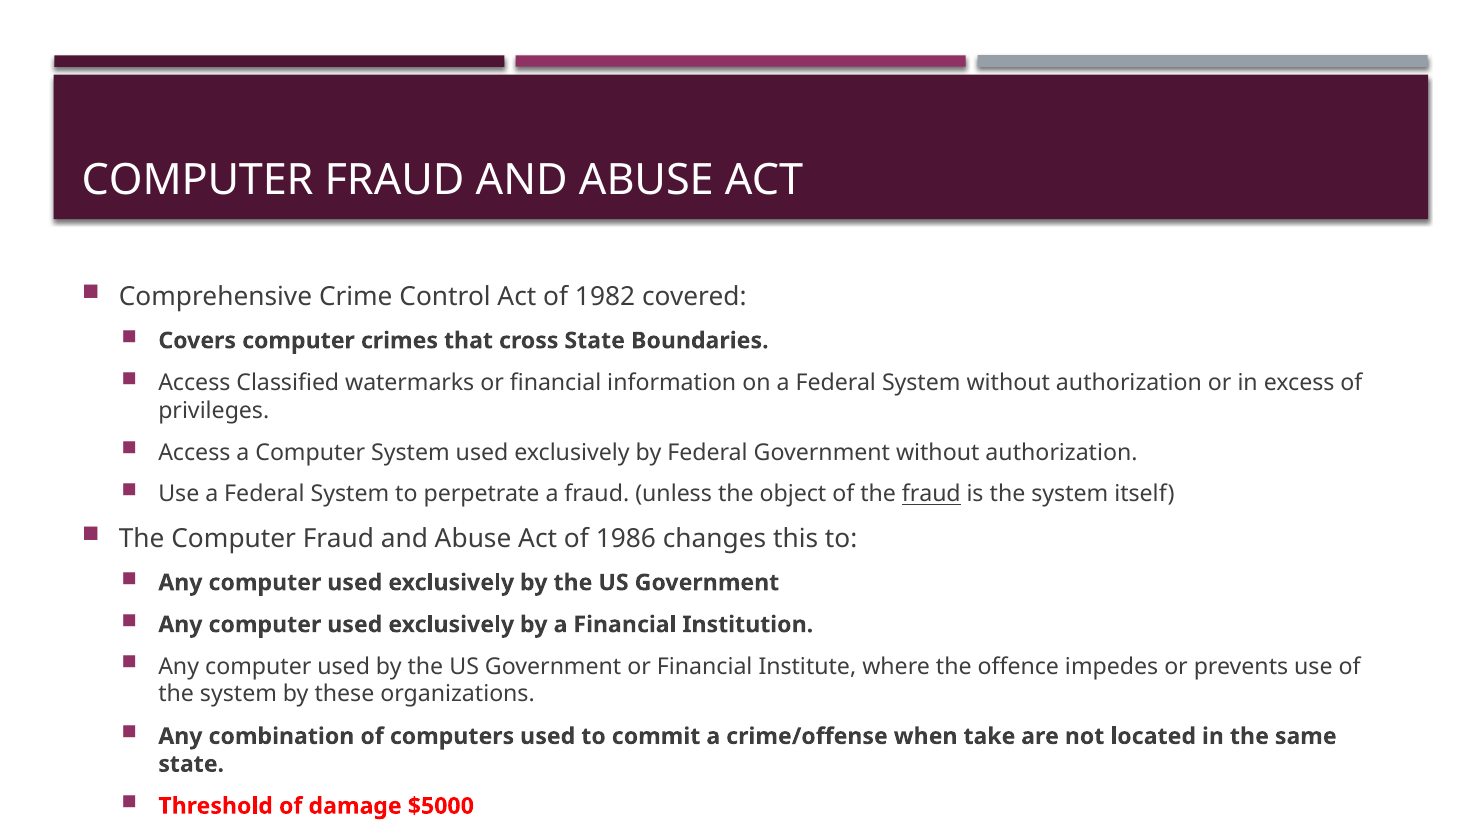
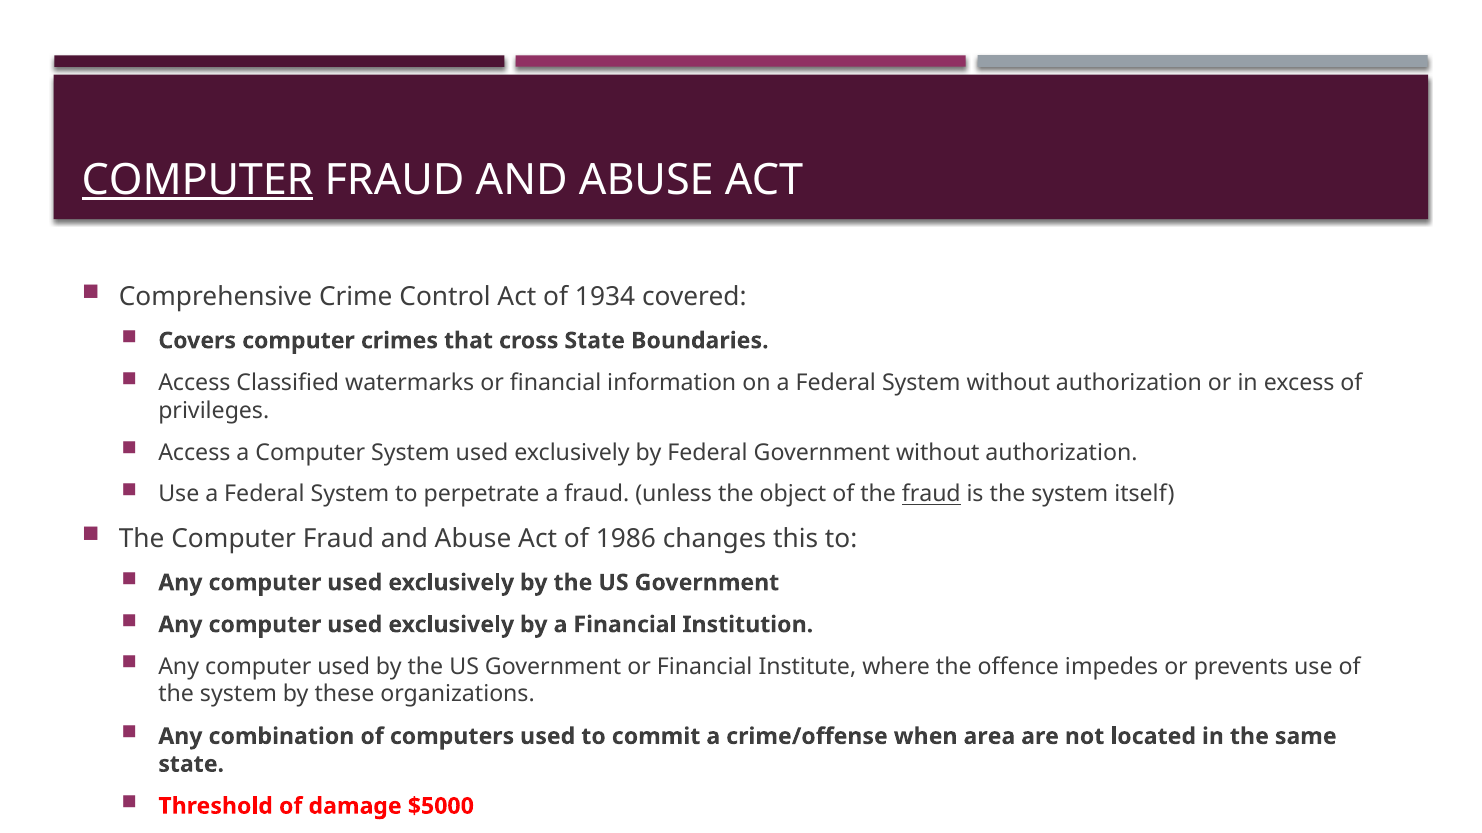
COMPUTER underline: none -> present (198, 180)
1982: 1982 -> 1934 (605, 297)
take: take -> area (989, 737)
